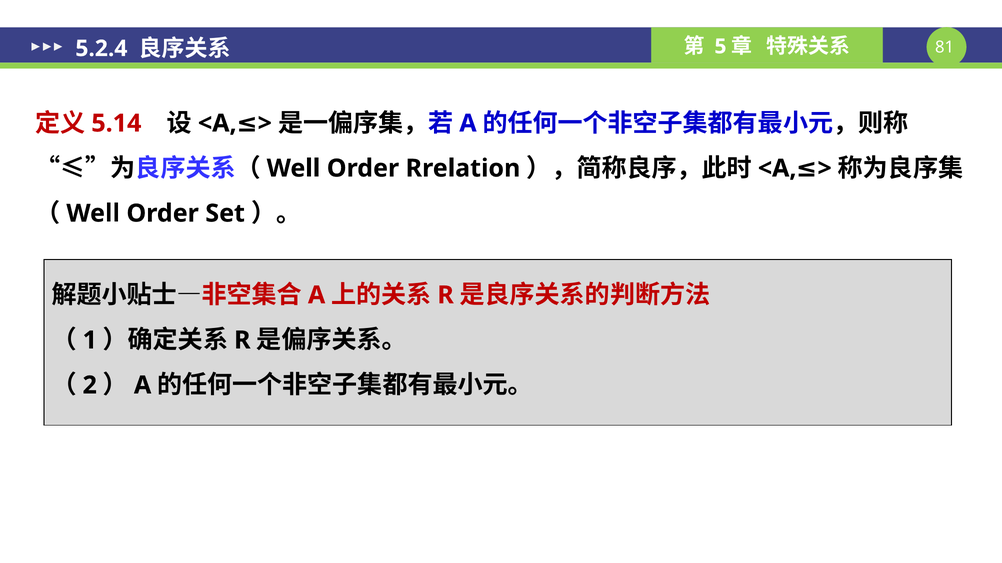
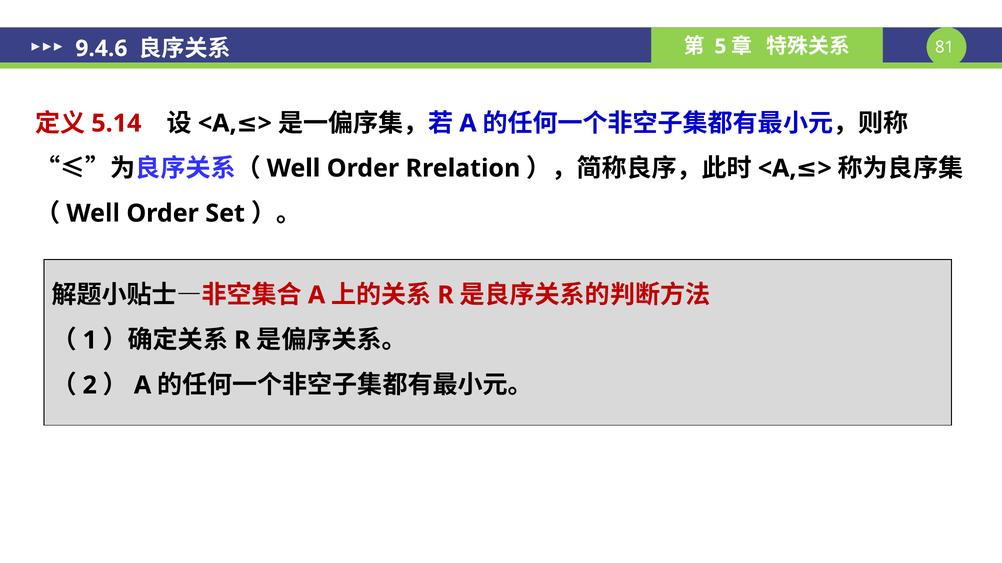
5.2.4: 5.2.4 -> 9.4.6 (101, 49)
